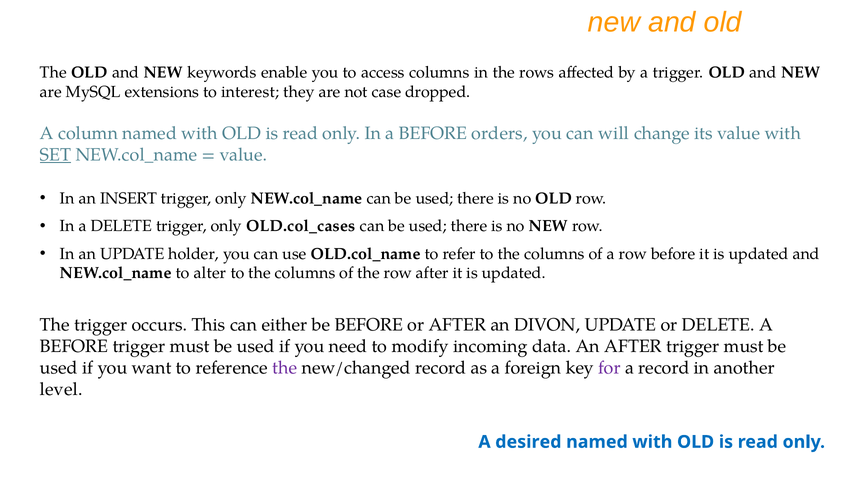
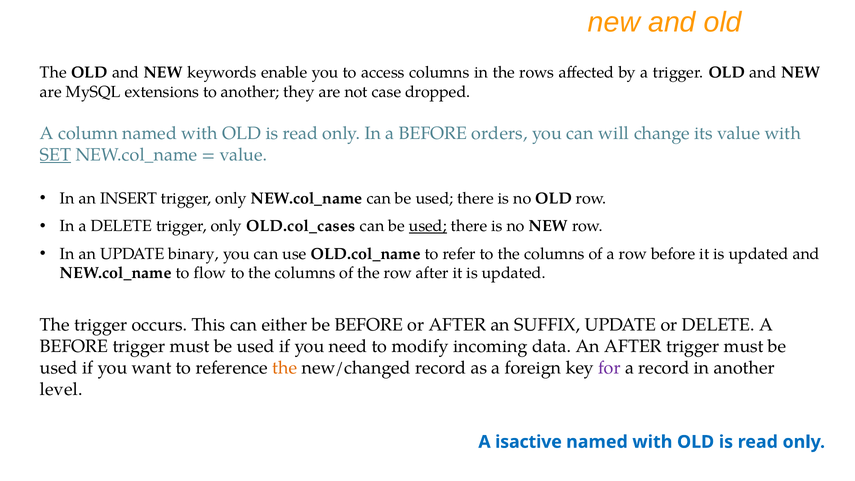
to interest: interest -> another (250, 92)
used underline: none -> present (428, 226)
holder: holder -> binary (194, 254)
alter: alter -> flow (210, 273)
DIVON: DIVON -> SUFFIX (547, 325)
the colour: purple -> orange (285, 368)
desired: desired -> isactive (528, 442)
